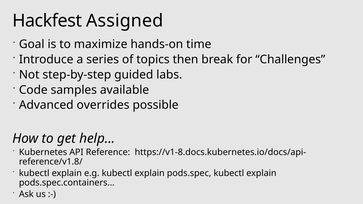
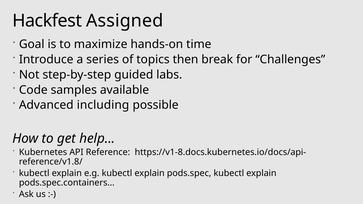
overrides: overrides -> including (103, 105)
